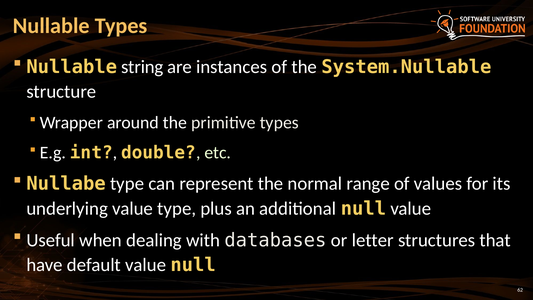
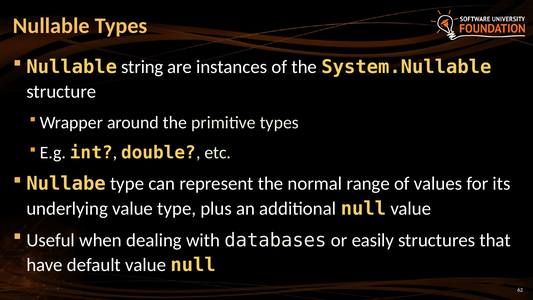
letter: letter -> easily (373, 240)
